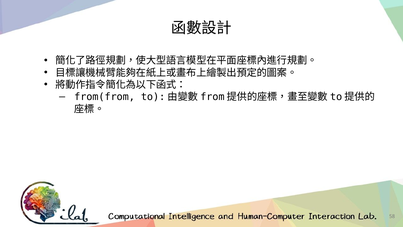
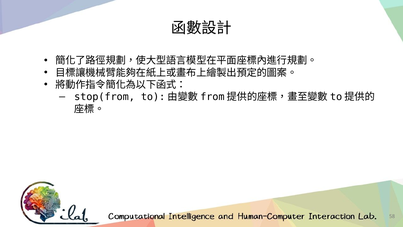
from(from: from(from -> stop(from (105, 97)
